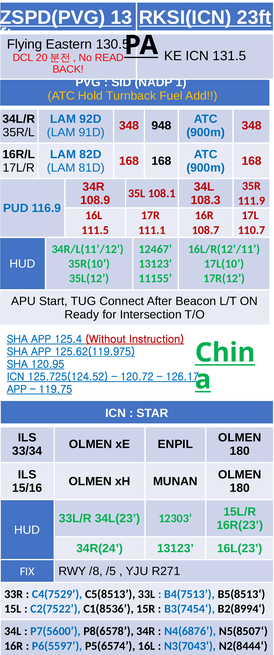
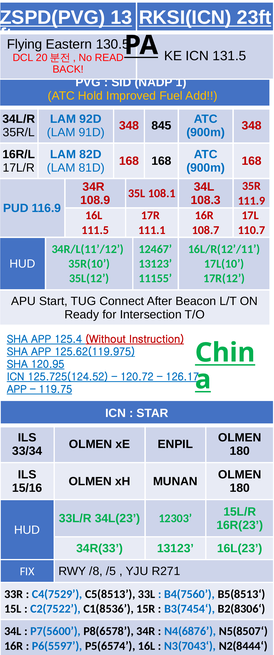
Turnback: Turnback -> Improved (131, 96)
948: 948 -> 845 (161, 126)
34R(24: 34R(24 -> 34R(33 (100, 549)
B4(7513: B4(7513 -> B4(7560 (189, 595)
B2(8994‘: B2(8994‘ -> B2(8306‘ (242, 609)
